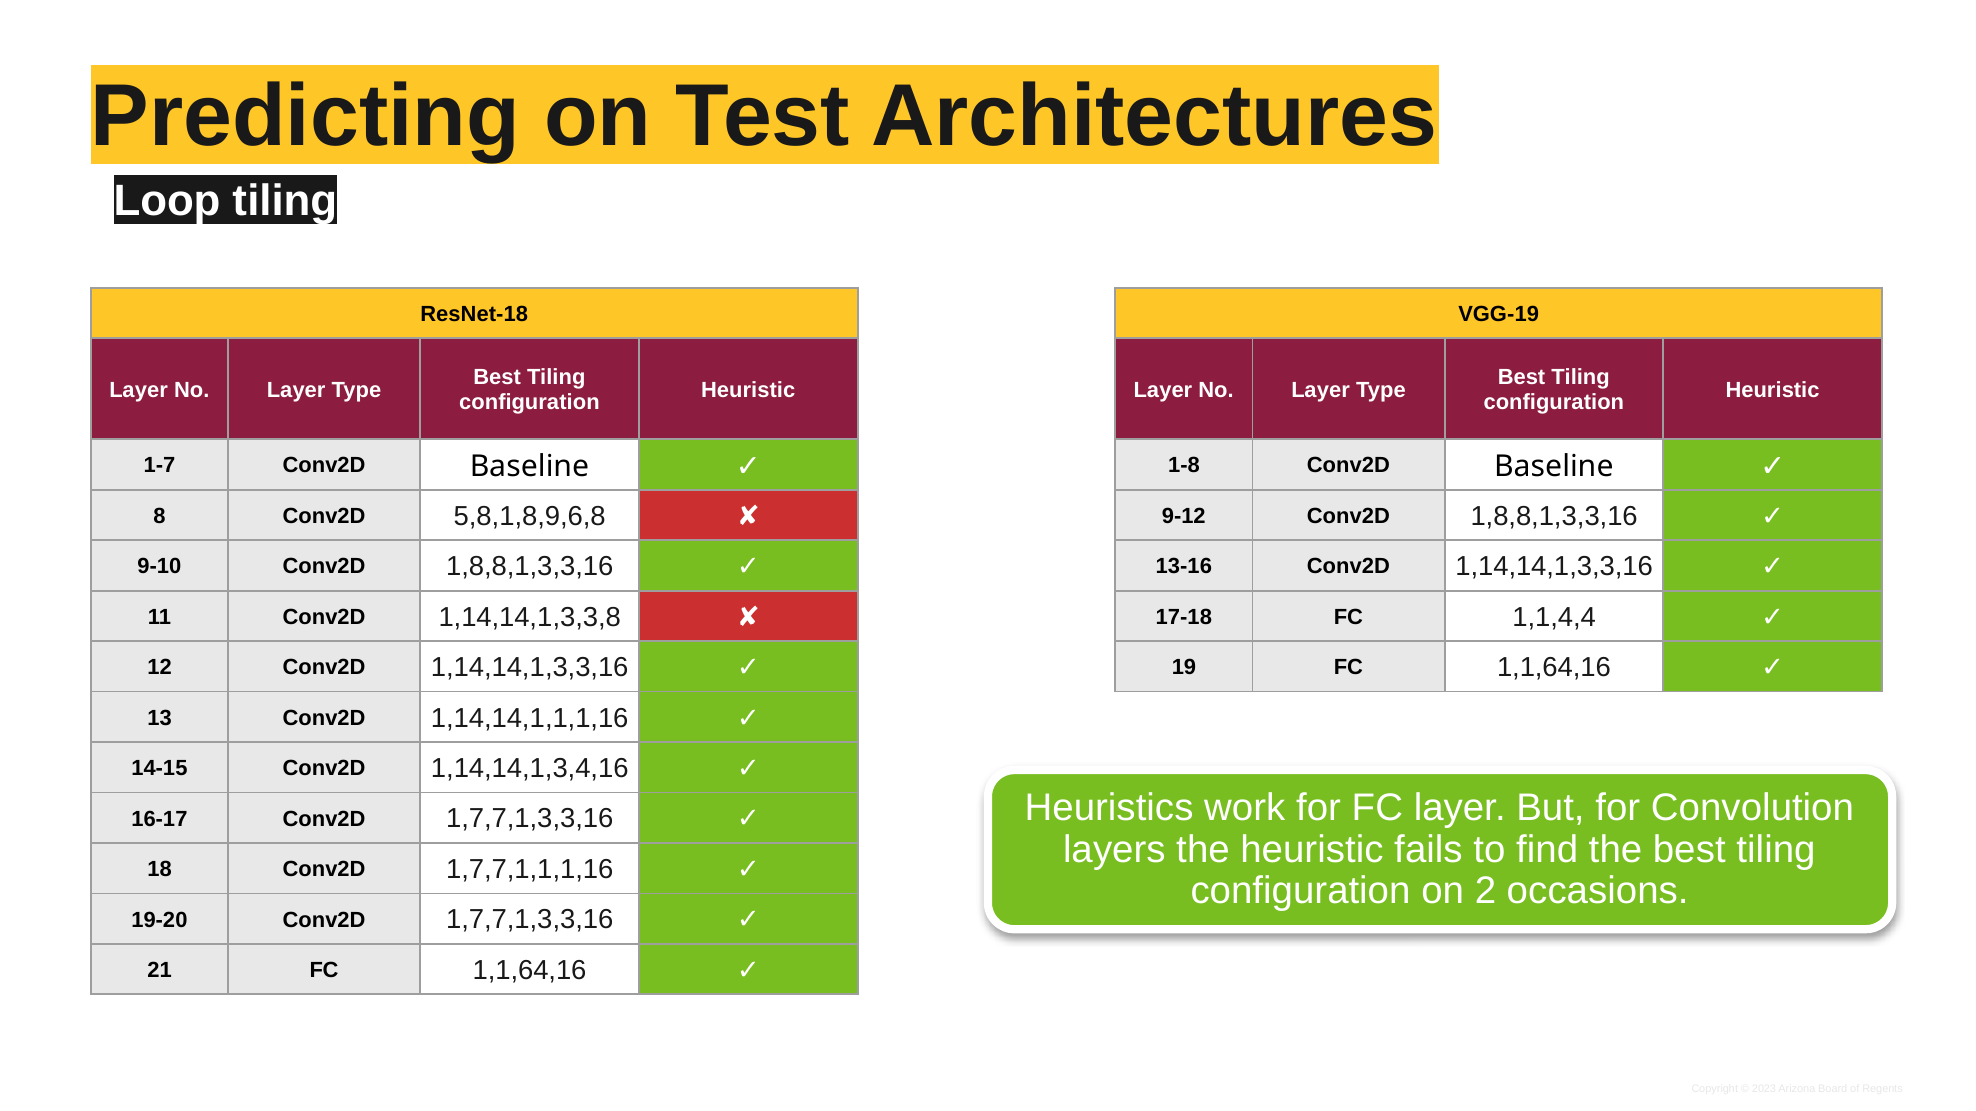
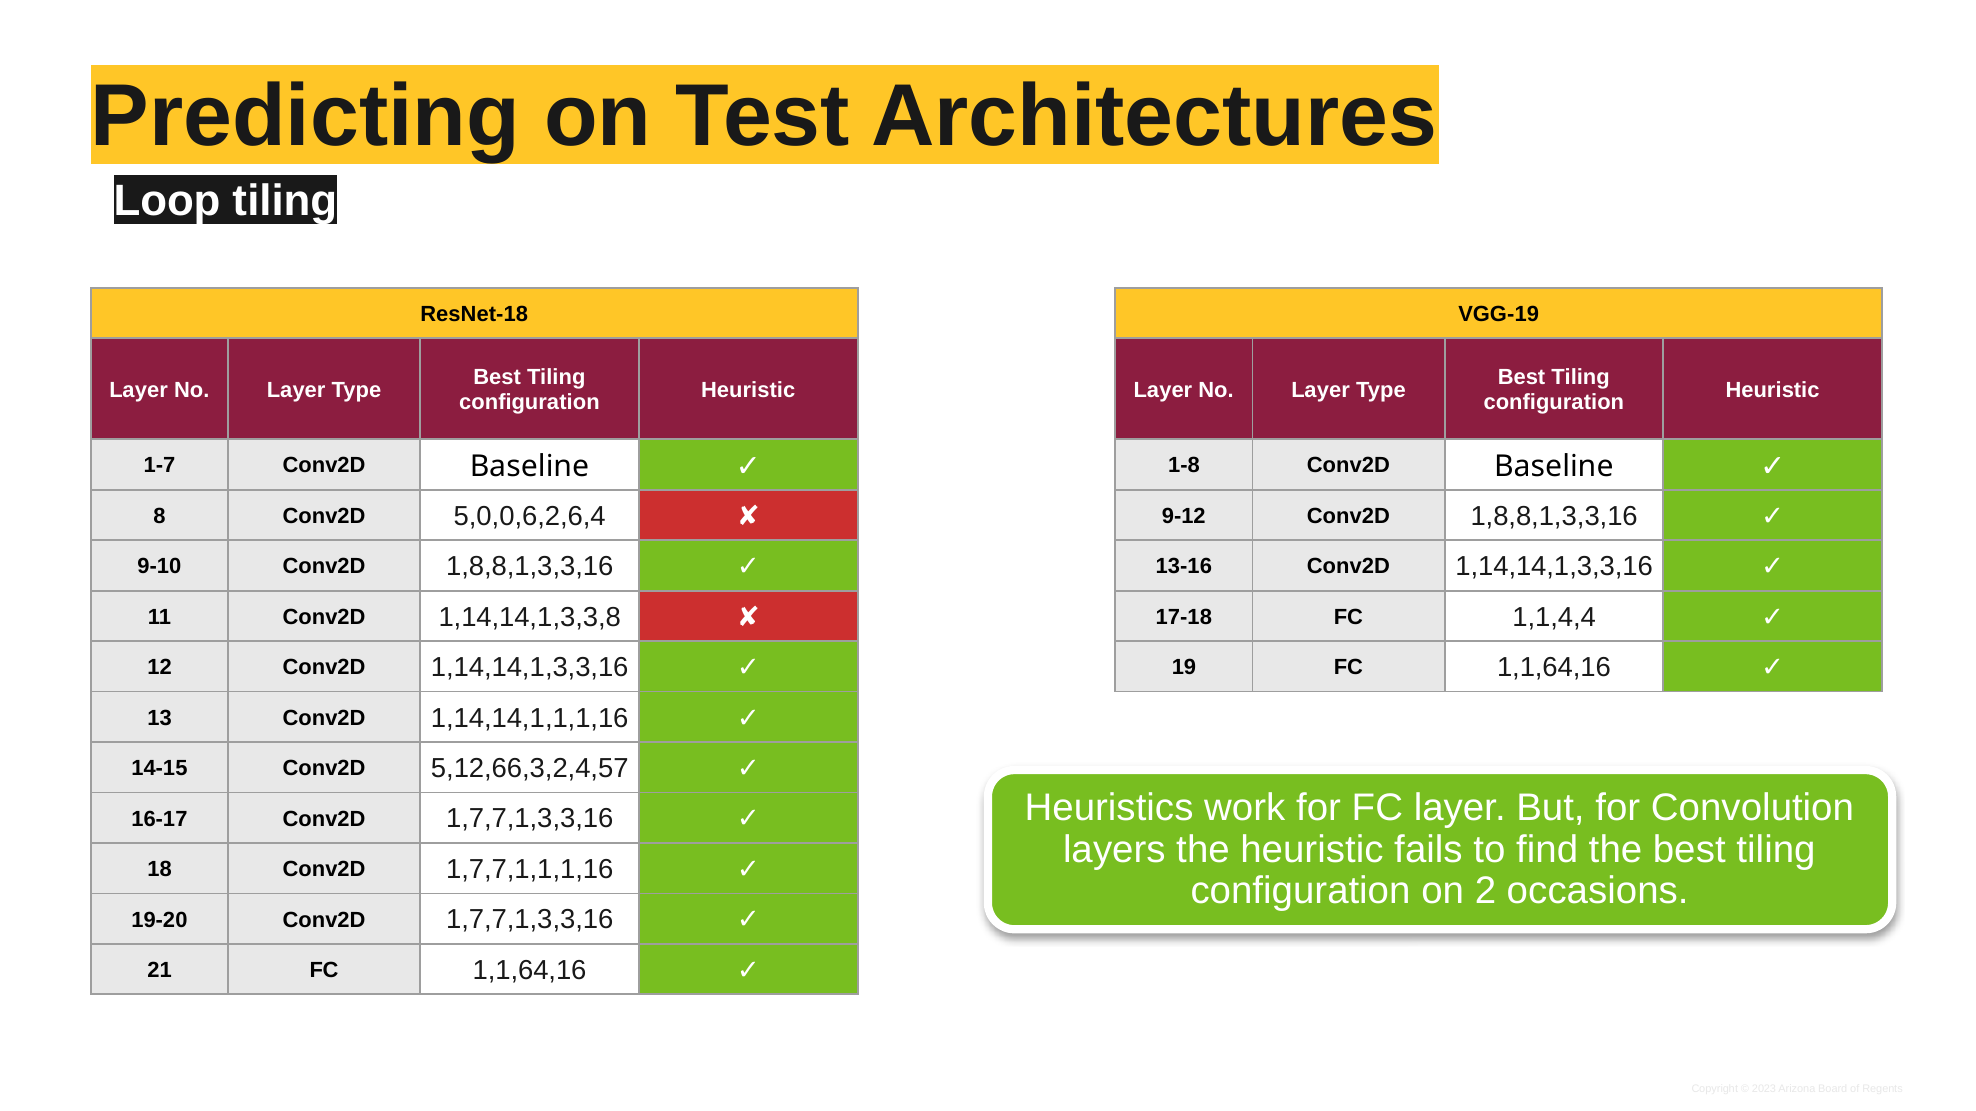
5,8,1,8,9,6,8: 5,8,1,8,9,6,8 -> 5,0,0,6,2,6,4 (530, 516)
1,14,14,1,3,4,16: 1,14,14,1,3,4,16 -> 5,12,66,3,2,4,57 (530, 769)
